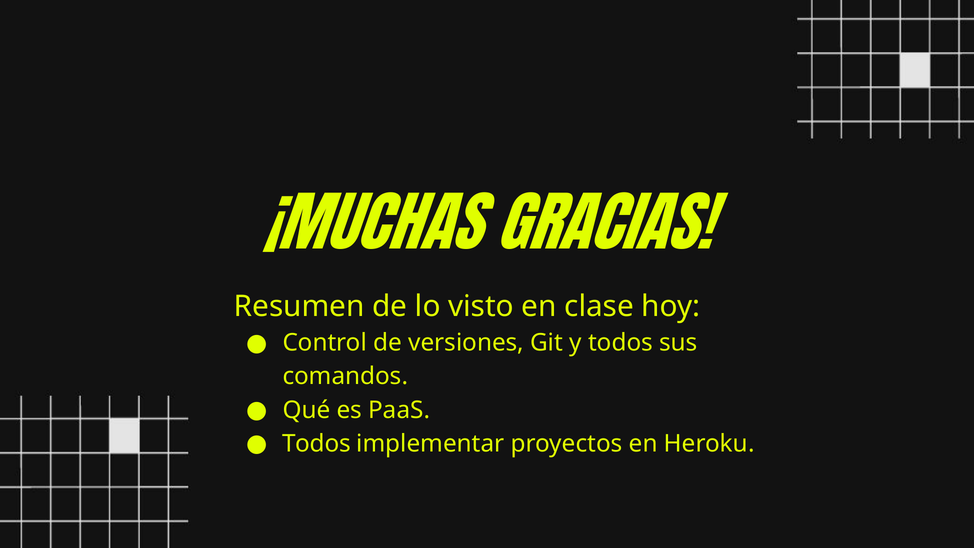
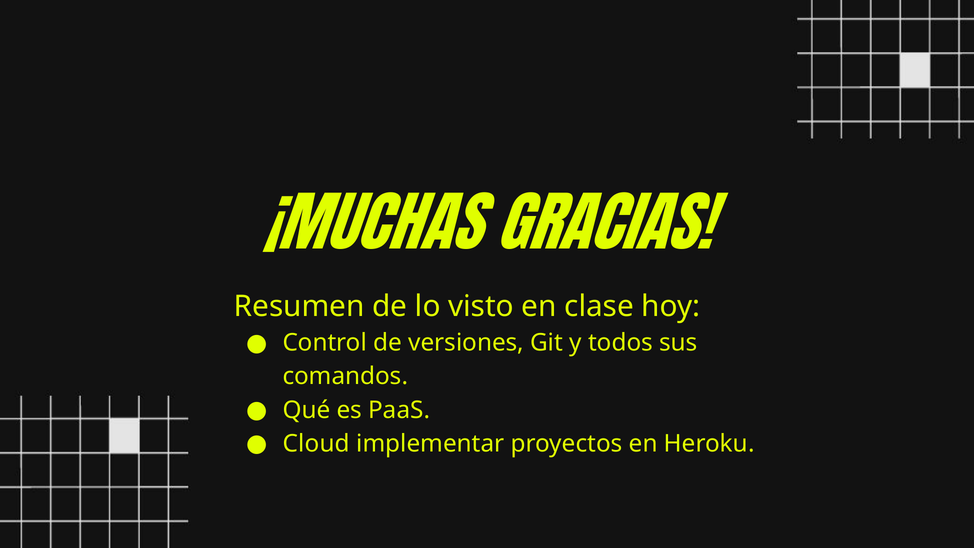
Todos: Todos -> Cloud (316, 444)
